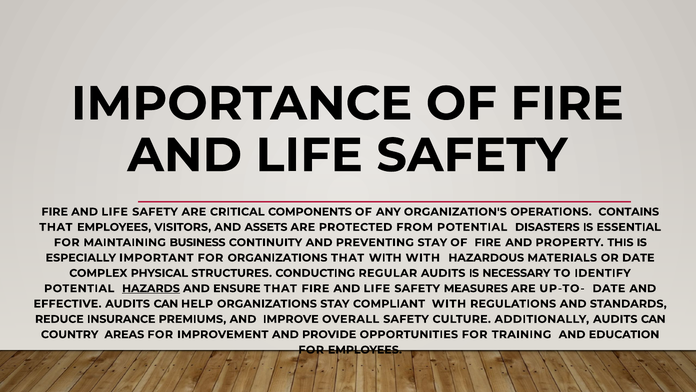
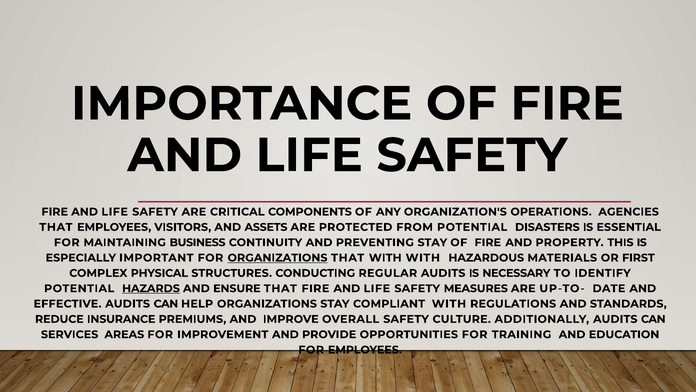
CONTAINS: CONTAINS -> AGENCIES (629, 212)
ORGANIZATIONS underline: none -> present (278, 258)
OR DATE: DATE -> FIRST (638, 258)
COUNTRY: COUNTRY -> SERVICES (70, 334)
